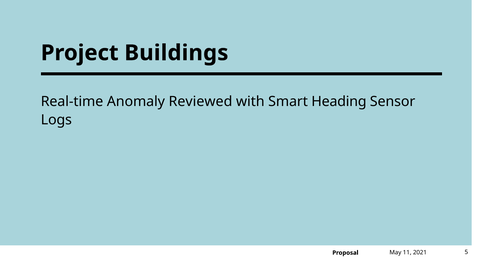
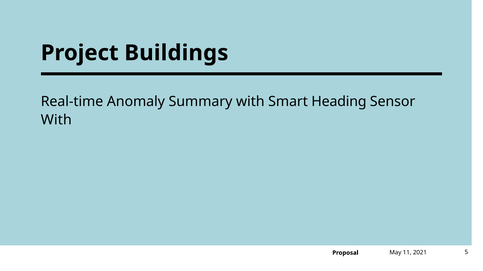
Reviewed: Reviewed -> Summary (201, 102)
Logs: Logs -> With (56, 120)
